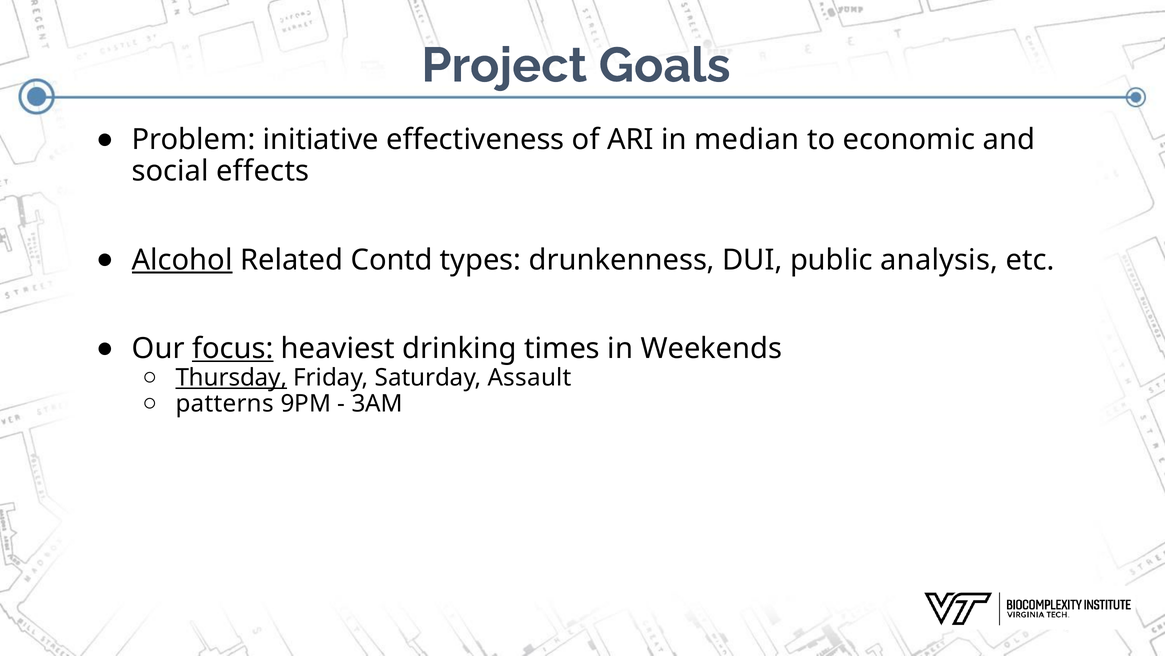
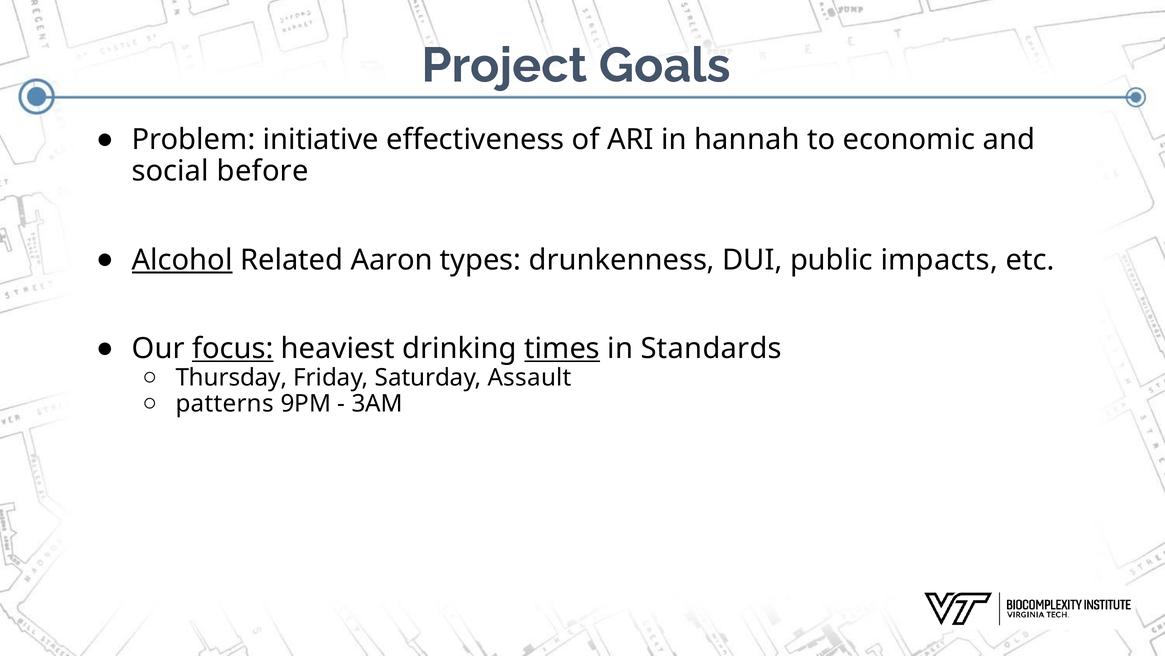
median: median -> hannah (747, 139)
effects: effects -> before (263, 171)
Contd: Contd -> Aaron (392, 260)
analysis: analysis -> impacts (939, 260)
times underline: none -> present (562, 348)
Weekends: Weekends -> Standards (711, 348)
Thursday underline: present -> none (231, 377)
